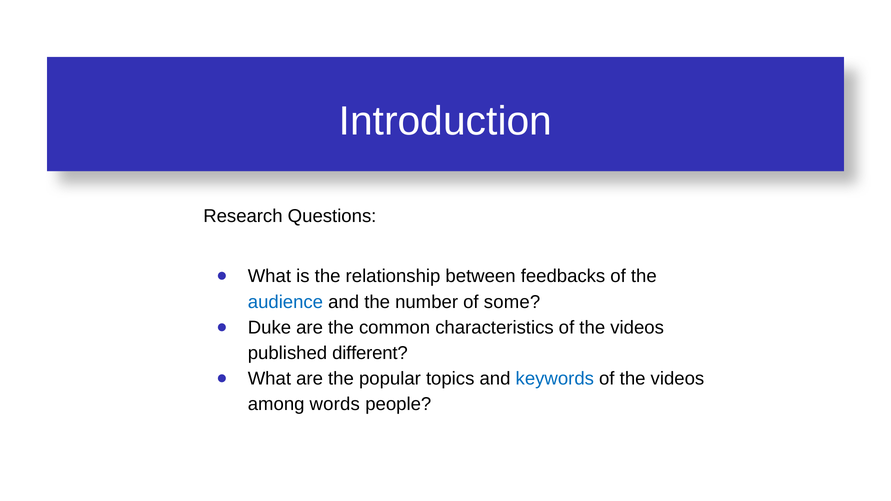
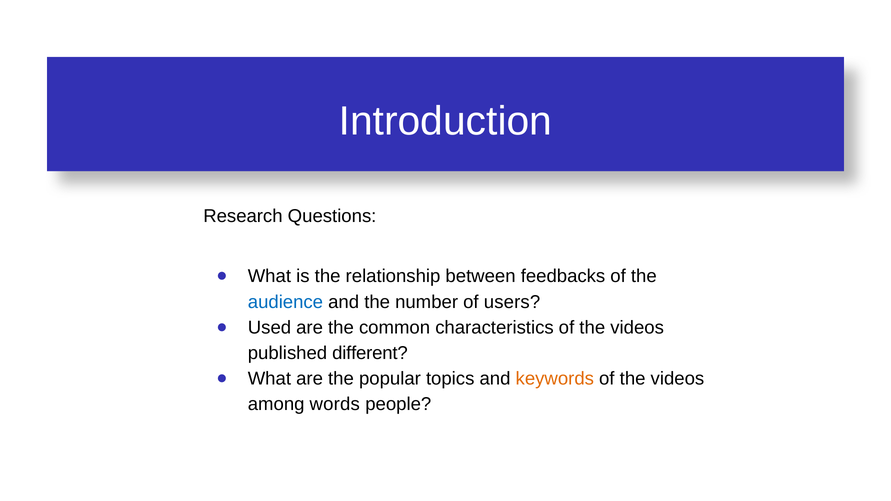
some: some -> users (512, 302)
Duke: Duke -> Used (269, 328)
keywords colour: blue -> orange (555, 379)
